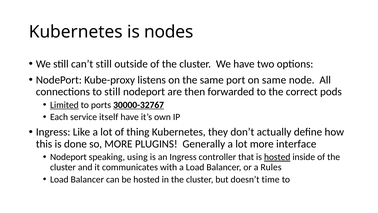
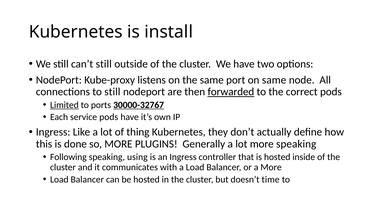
nodes: nodes -> install (169, 32)
forwarded underline: none -> present (231, 92)
service itself: itself -> pods (109, 117)
more interface: interface -> speaking (296, 144)
Nodeport: Nodeport -> Following (68, 157)
hosted underline: present -> none (277, 157)
a Rules: Rules -> More (271, 167)
